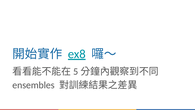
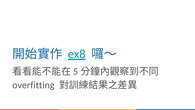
ensembles: ensembles -> overfitting (33, 85)
